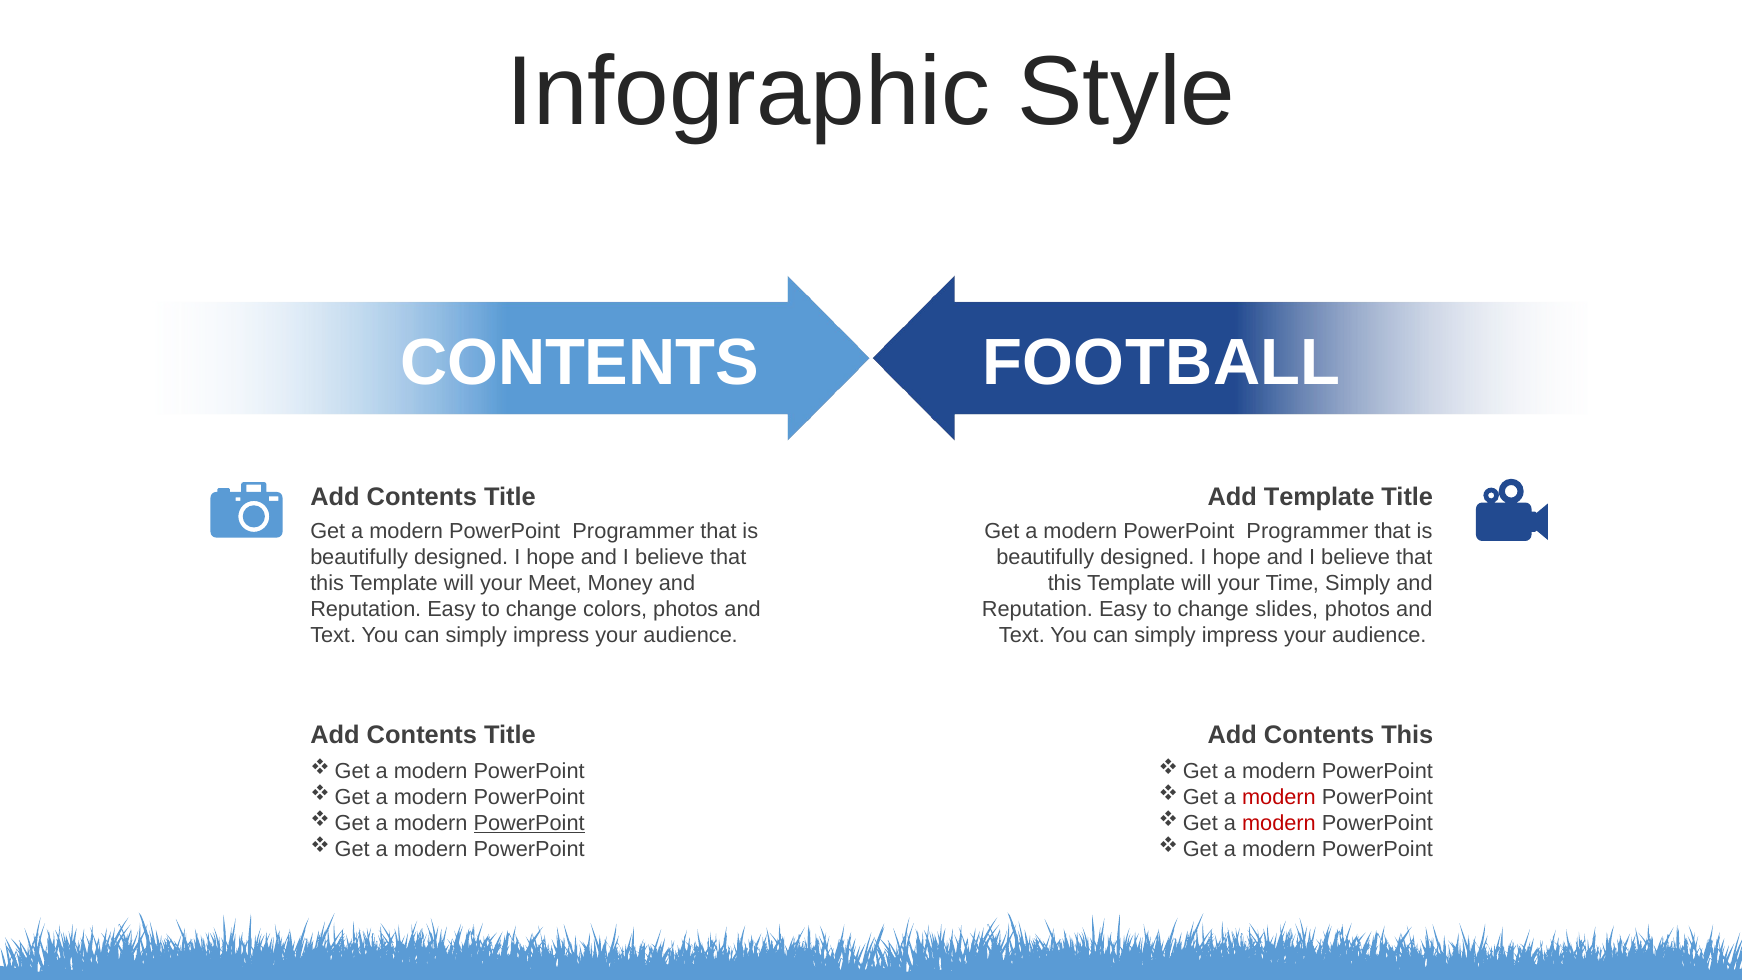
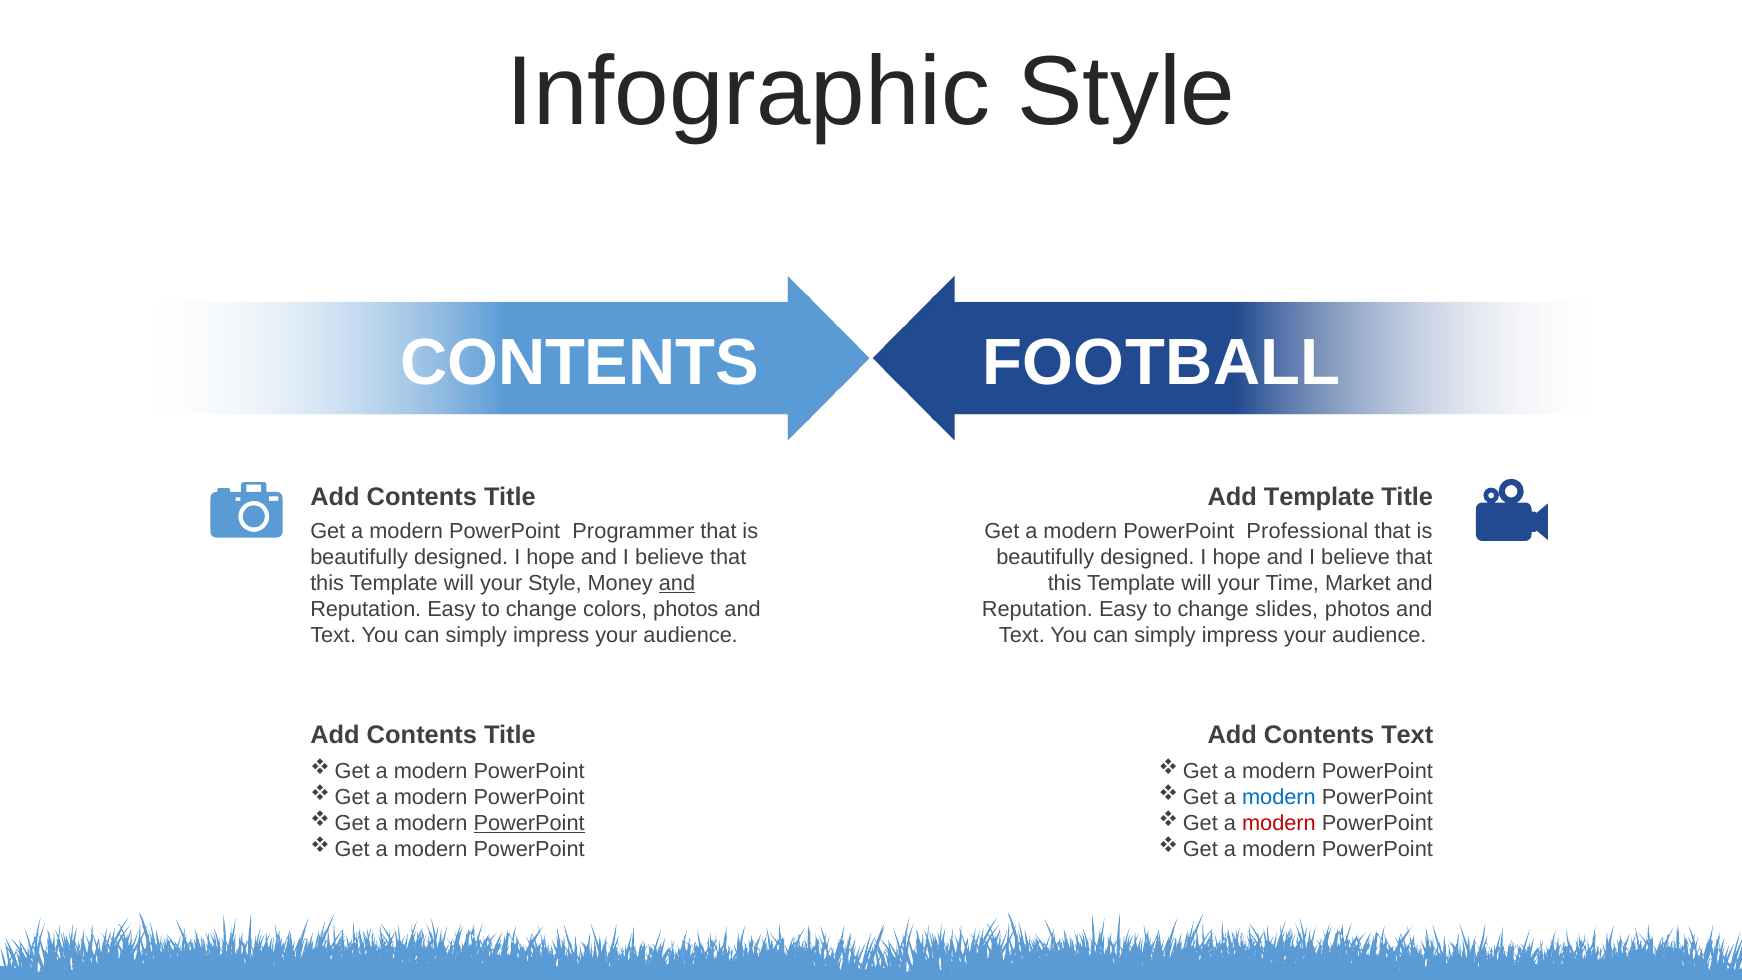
Programmer: Programmer -> Professional (1307, 531)
your Meet: Meet -> Style (555, 583)
and underline: none -> present (677, 583)
Time Simply: Simply -> Market (1358, 583)
Contents This: This -> Text (1407, 735)
modern colour: red -> blue (1279, 797)
